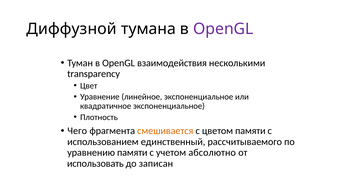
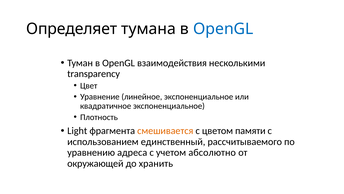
Диффузной: Диффузной -> Определяет (72, 29)
OpenGL colour: purple -> blue (223, 29)
Чего: Чего -> Light (77, 131)
уравнению памяти: памяти -> адреса (132, 152)
использовать: использовать -> окружающей (95, 163)
записан: записан -> хранить (156, 163)
